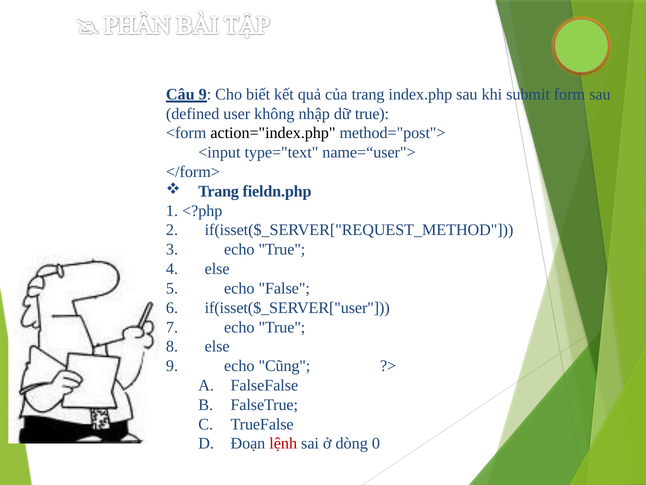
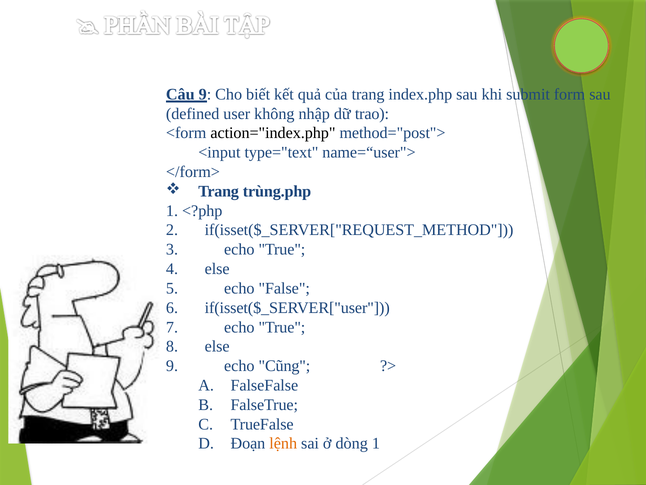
dữ true: true -> trao (372, 114)
fieldn.php: fieldn.php -> trùng.php (277, 191)
lệnh colour: red -> orange (283, 443)
0: 0 -> 1 (376, 443)
